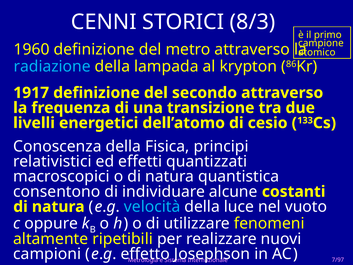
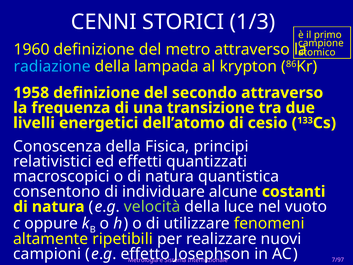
8/3: 8/3 -> 1/3 (253, 22)
1917: 1917 -> 1958 (31, 93)
velocità colour: light blue -> light green (152, 207)
